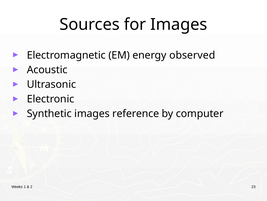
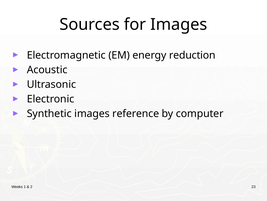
observed: observed -> reduction (192, 55)
